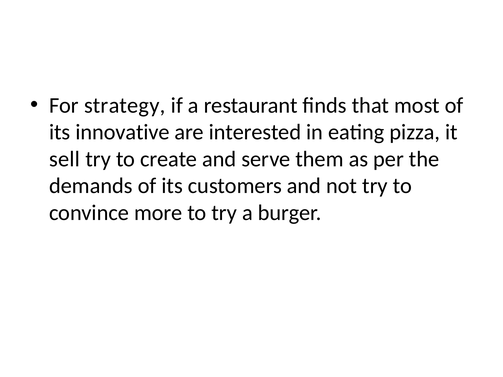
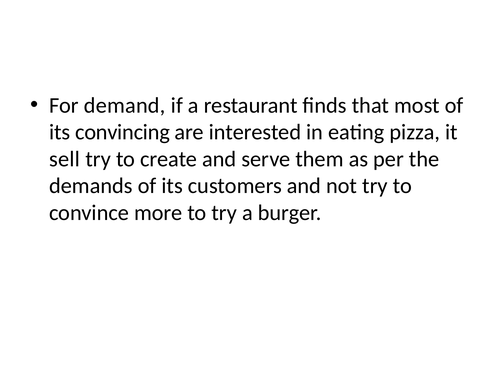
strategy: strategy -> demand (125, 106)
innovative: innovative -> convincing (123, 132)
